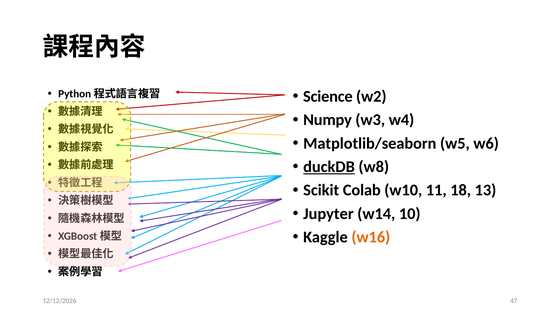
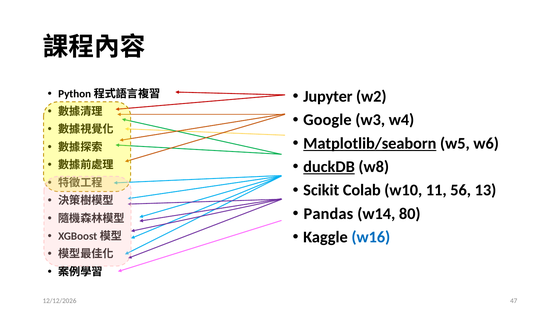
Science: Science -> Jupyter (328, 96)
Numpy: Numpy -> Google (327, 120)
Matplotlib/seaborn underline: none -> present (370, 143)
18: 18 -> 56 (461, 190)
Jupyter: Jupyter -> Pandas (328, 214)
10: 10 -> 80 (410, 214)
w16 colour: orange -> blue (371, 237)
